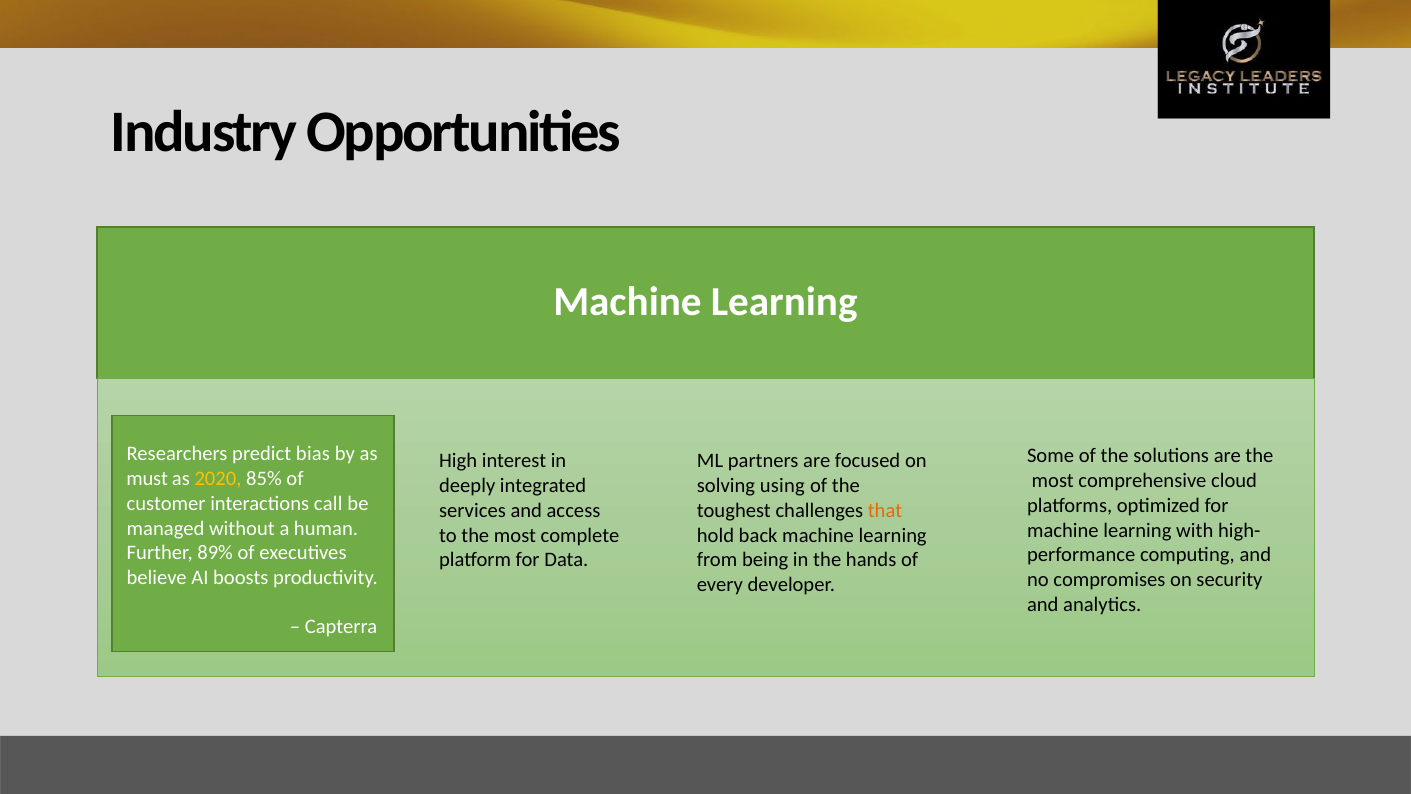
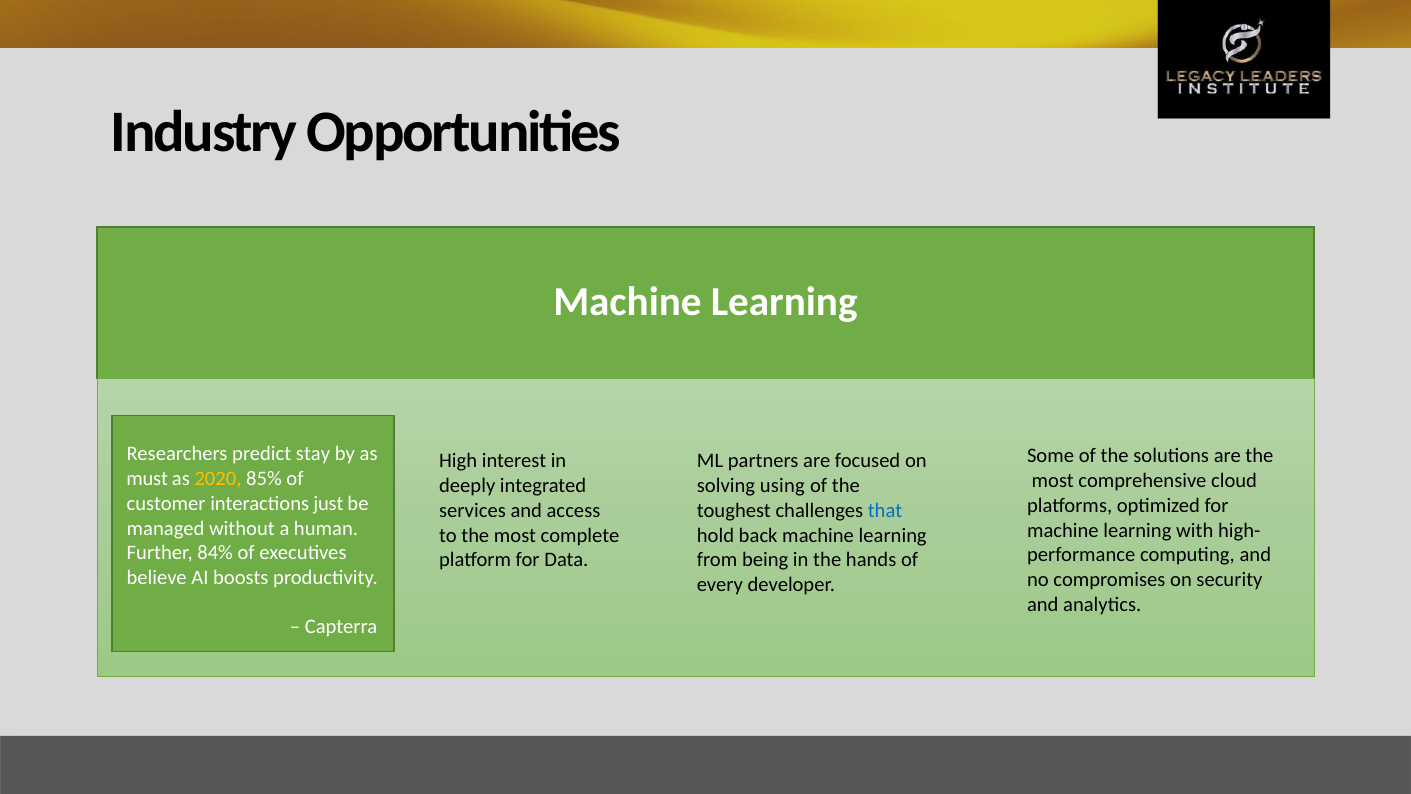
bias: bias -> stay (313, 454)
call: call -> just (328, 503)
that colour: orange -> blue (885, 510)
89%: 89% -> 84% (215, 553)
